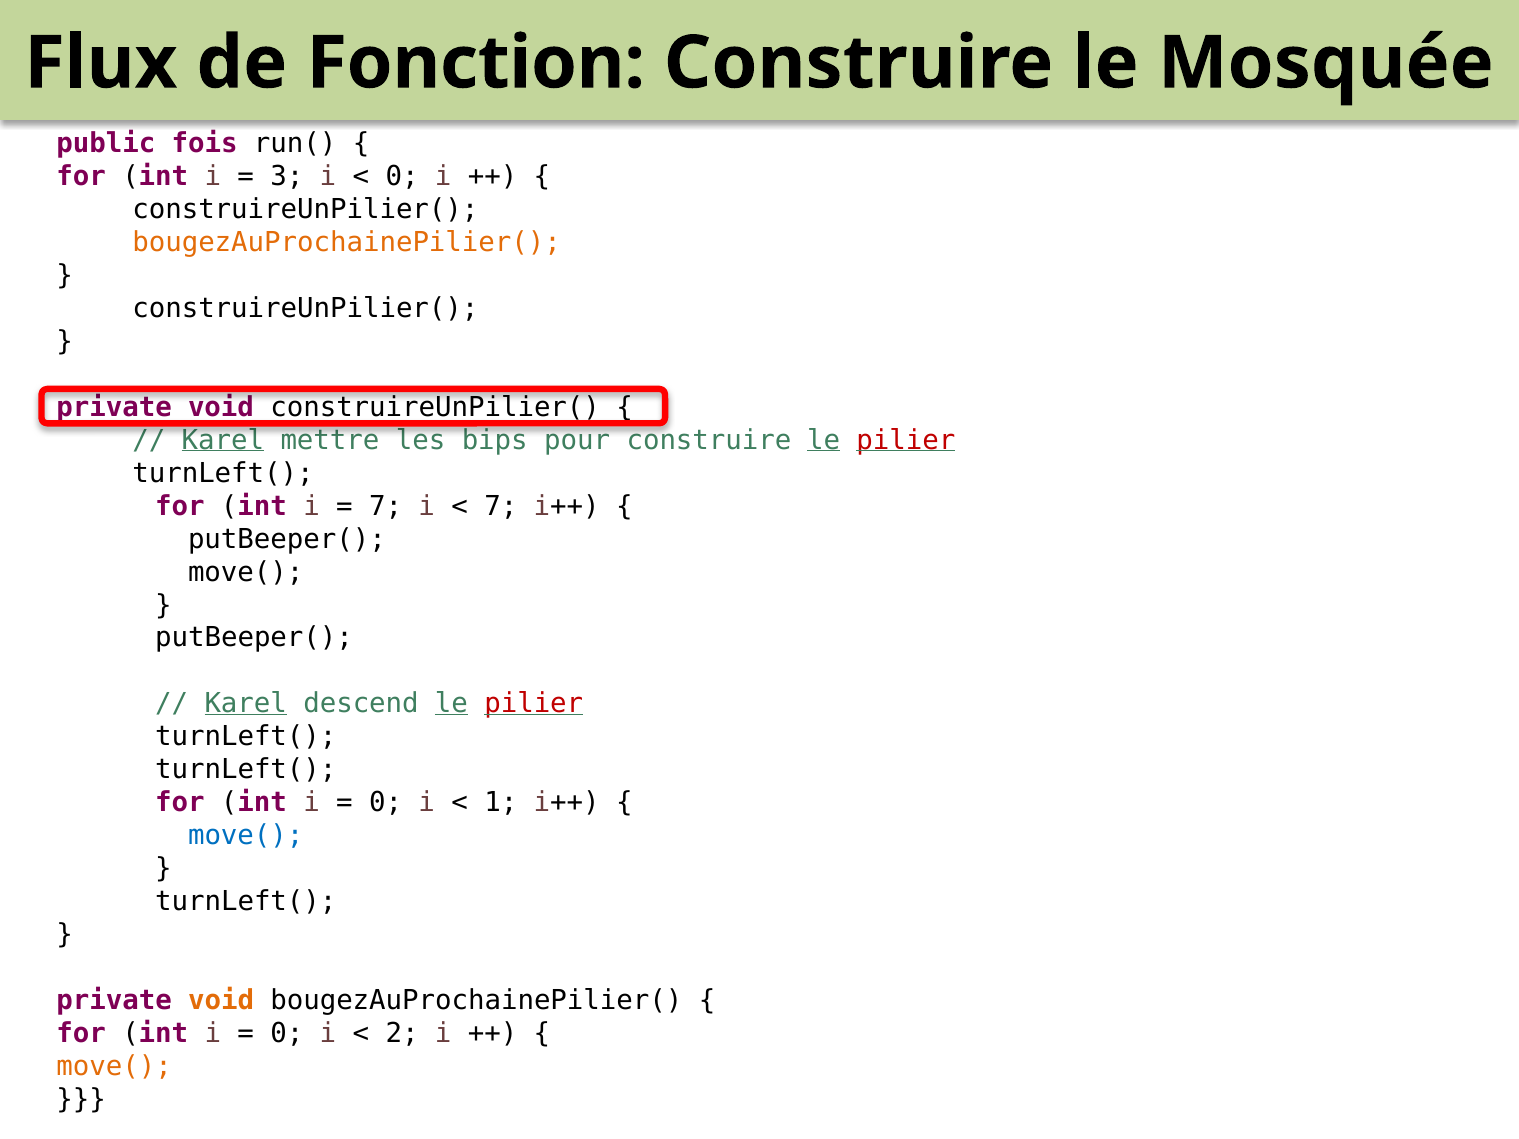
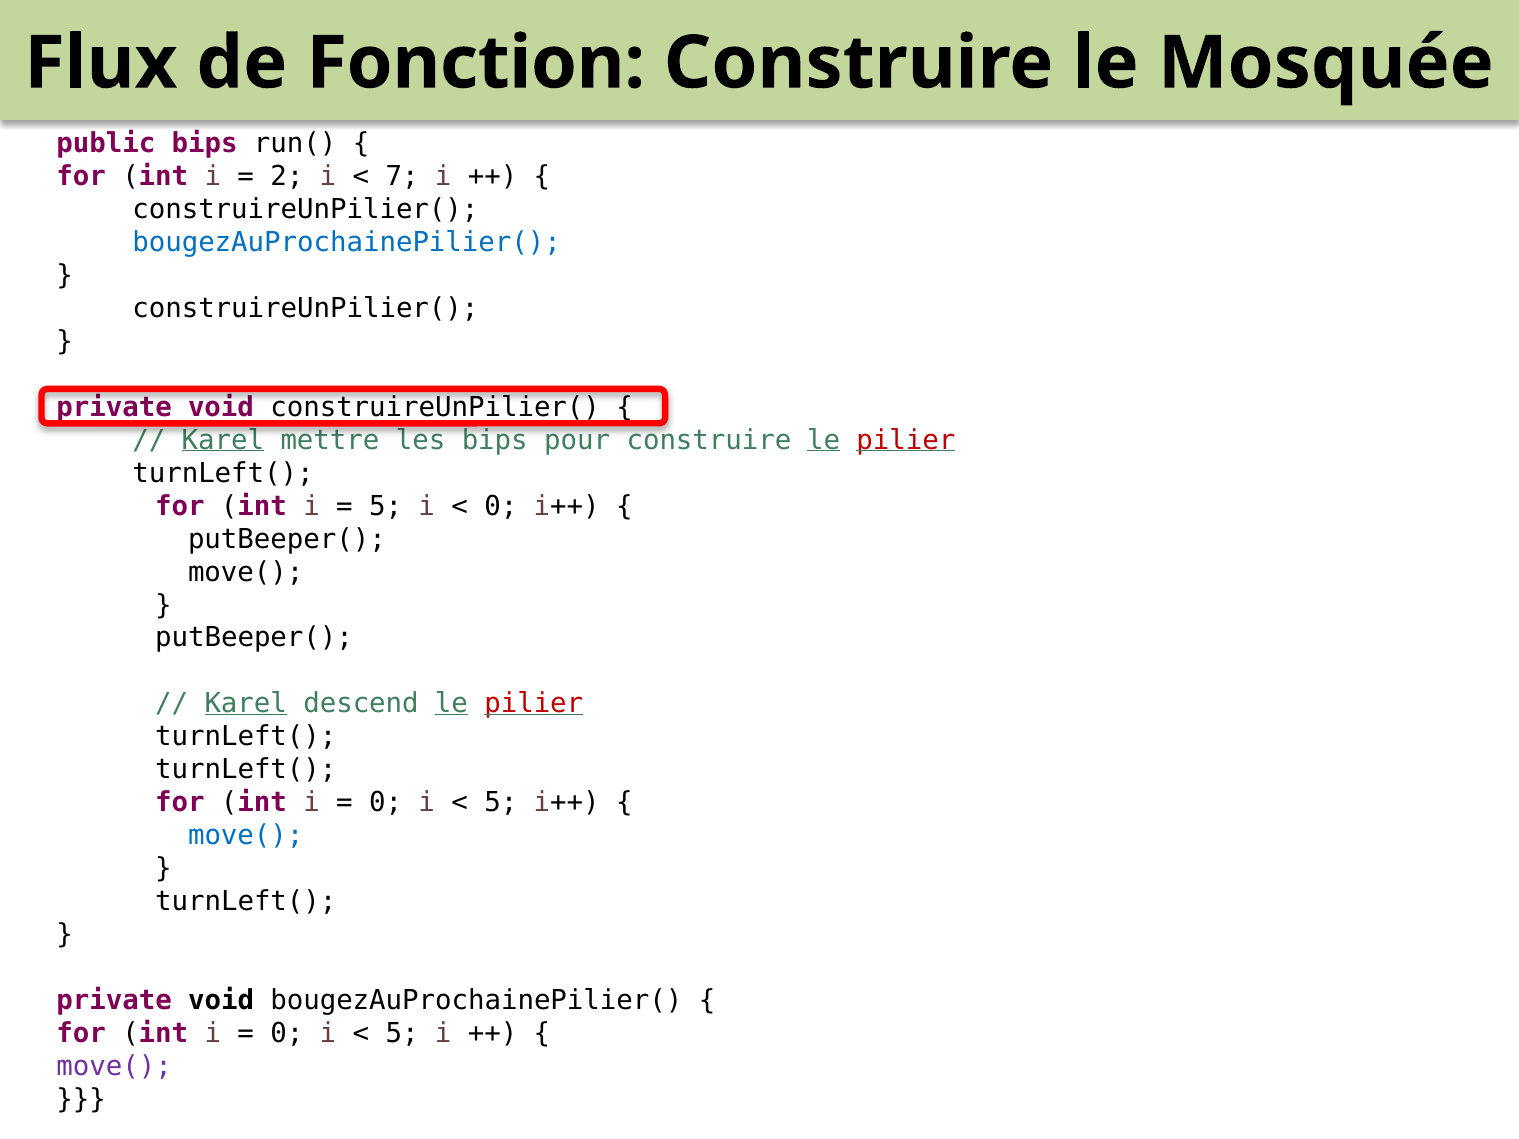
public fois: fois -> bips (205, 144)
3: 3 -> 2 (287, 177)
0: 0 -> 7 (402, 177)
bougezAuProchainePilier( colour: orange -> blue (347, 243)
7: 7 -> 5 (386, 506)
7: 7 -> 0 (501, 506)
1: 1 -> 5 (501, 803)
void colour: orange -> black (221, 1001)
2: 2 -> 5 (402, 1033)
move( colour: orange -> purple (114, 1066)
